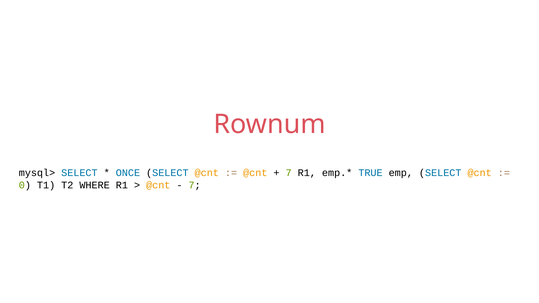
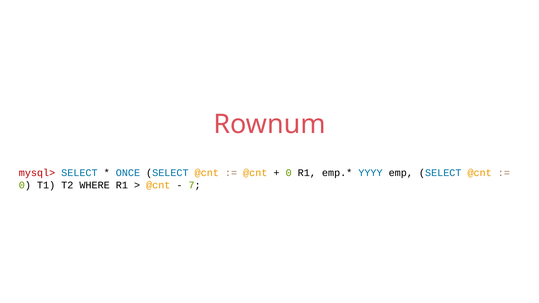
mysql> colour: black -> red (37, 173)
7: 7 -> 0 (289, 173)
TRUE: TRUE -> YYYY (370, 173)
